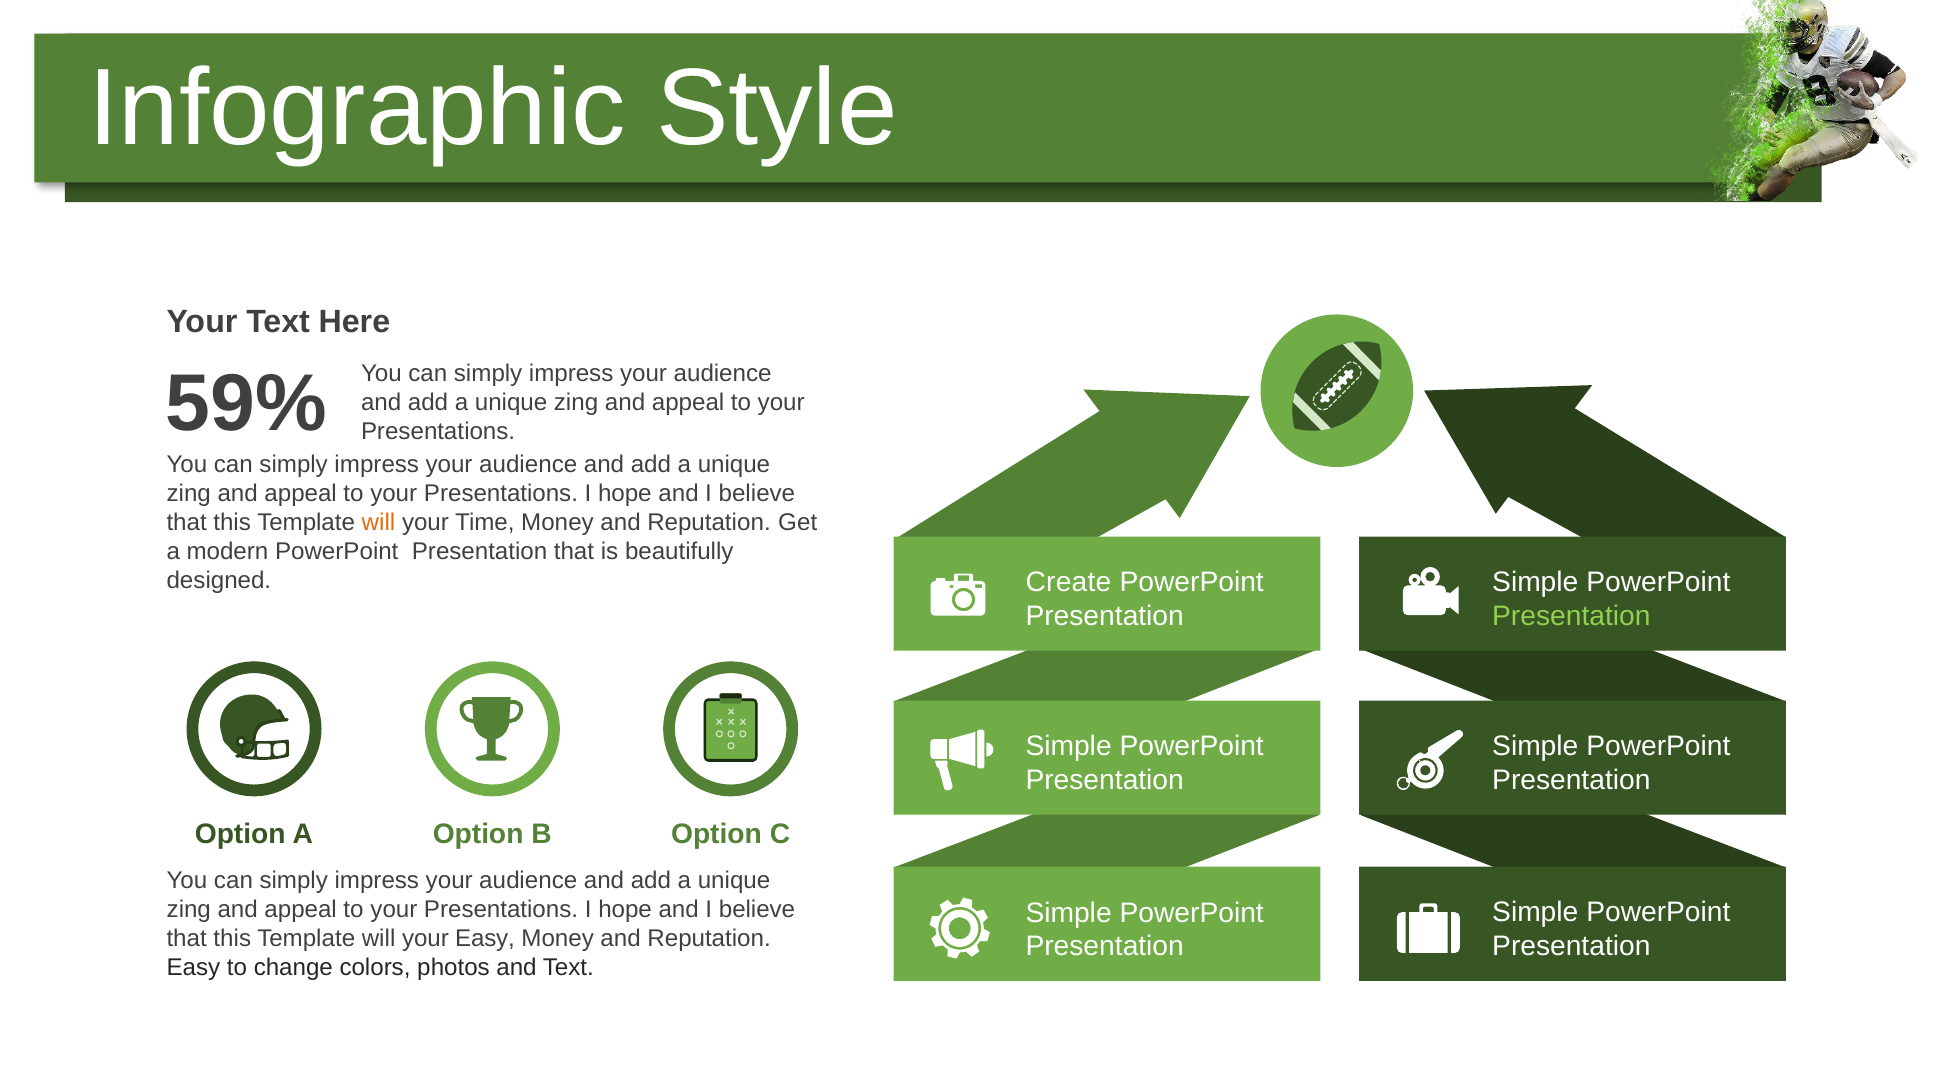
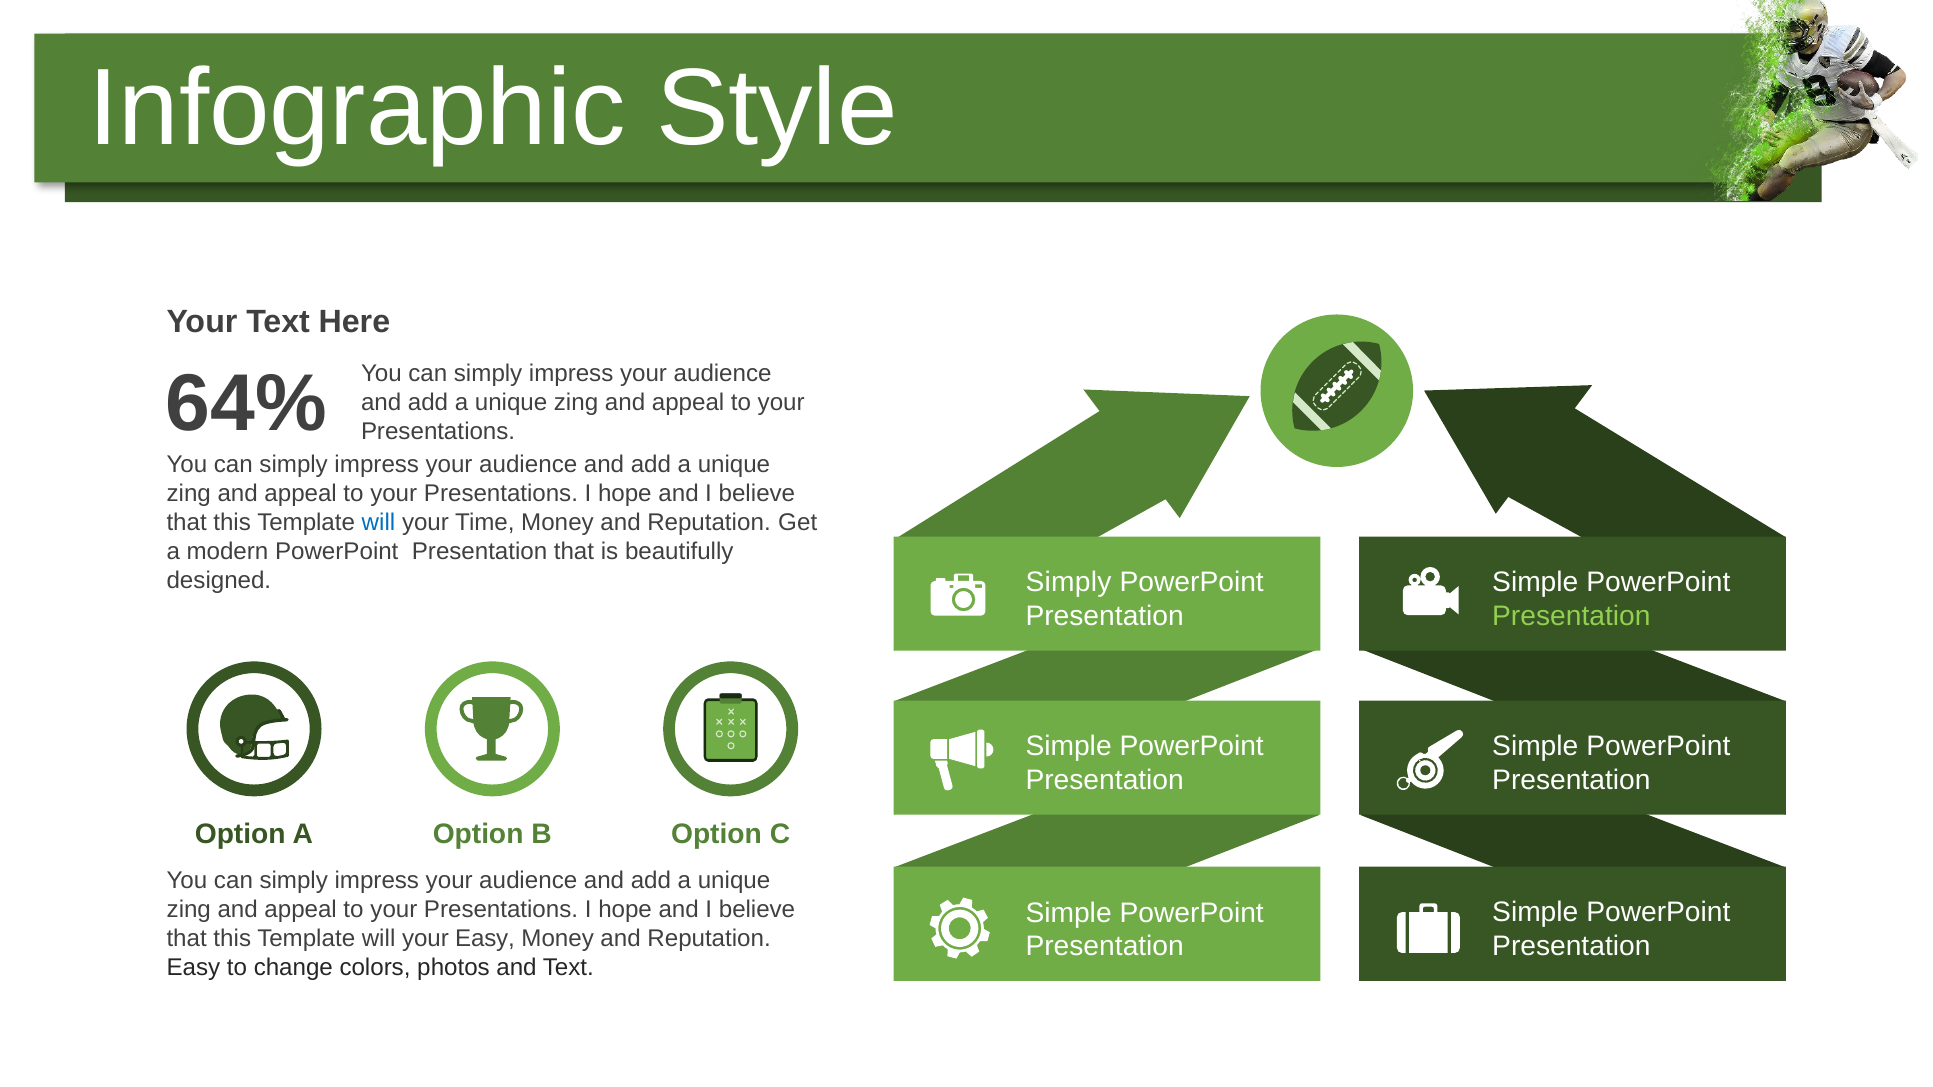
59%: 59% -> 64% (246, 404)
will colour: orange -> blue (379, 523)
Create: Create -> Simply (1068, 583)
